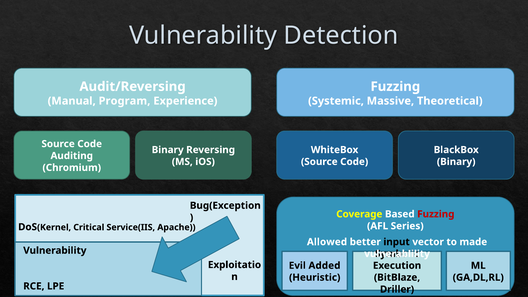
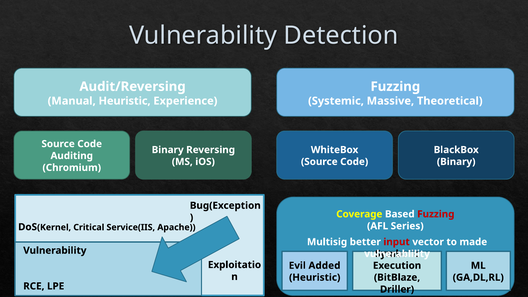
Manual Program: Program -> Heuristic (125, 101)
Allowed: Allowed -> Multisig (327, 242)
input colour: black -> red (397, 242)
